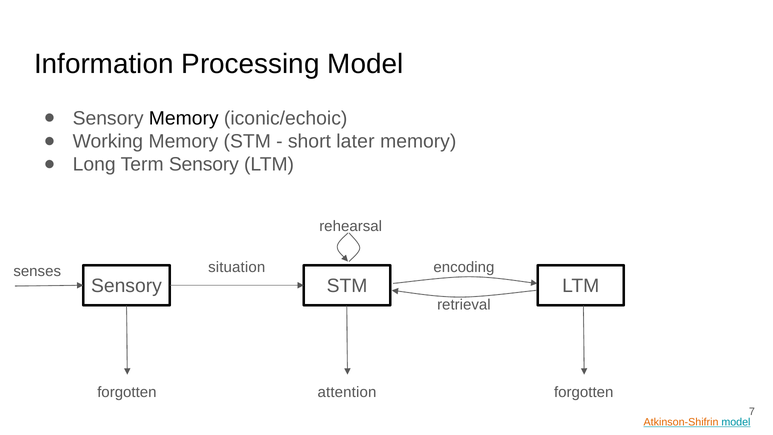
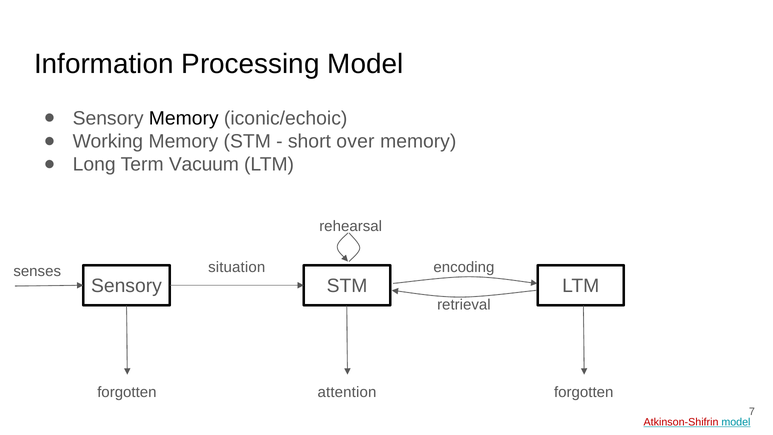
later: later -> over (355, 141)
Term Sensory: Sensory -> Vacuum (204, 164)
Atkinson-Shifrin colour: orange -> red (681, 422)
